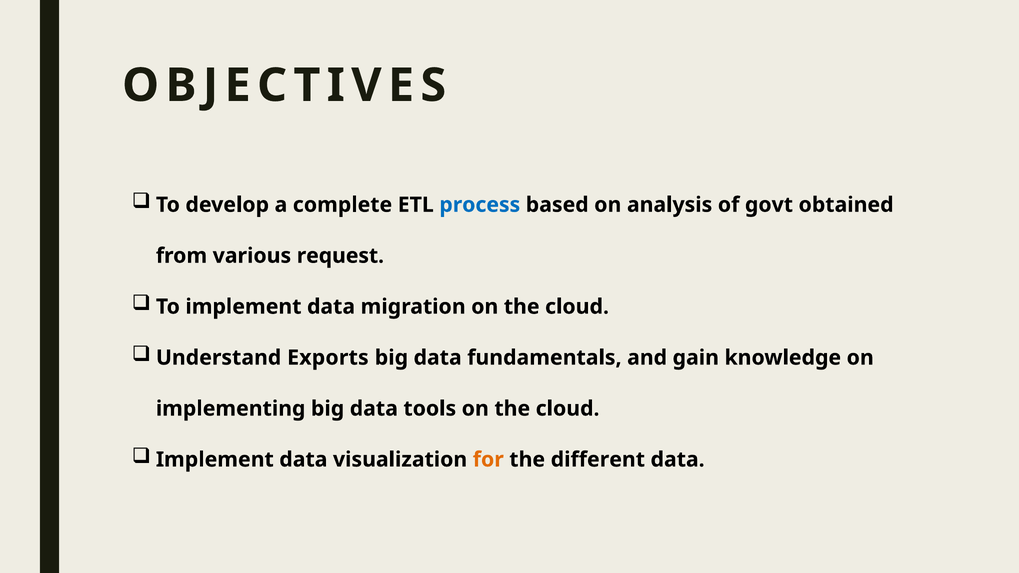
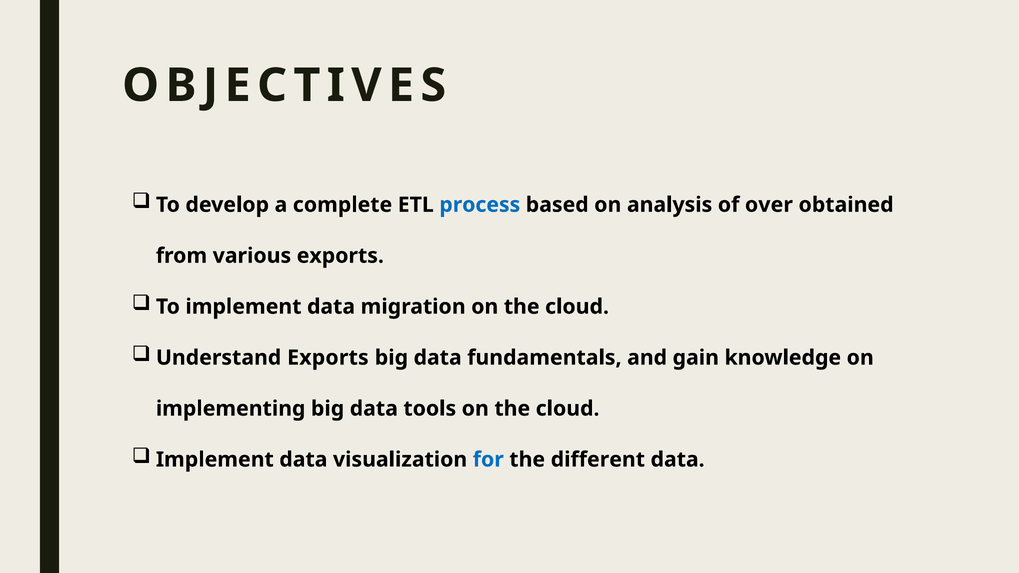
govt: govt -> over (769, 205)
various request: request -> exports (340, 256)
for colour: orange -> blue (488, 460)
